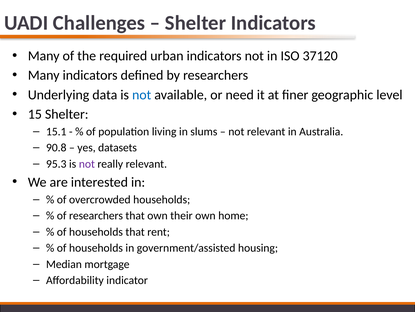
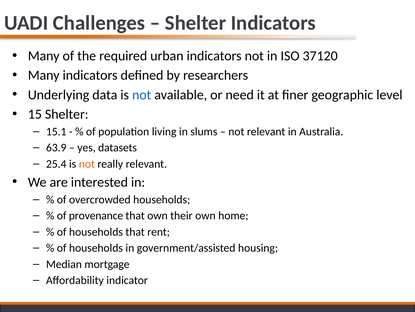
90.8: 90.8 -> 63.9 (56, 147)
95.3: 95.3 -> 25.4 (56, 164)
not colour: purple -> orange (87, 164)
of researchers: researchers -> provenance (96, 215)
